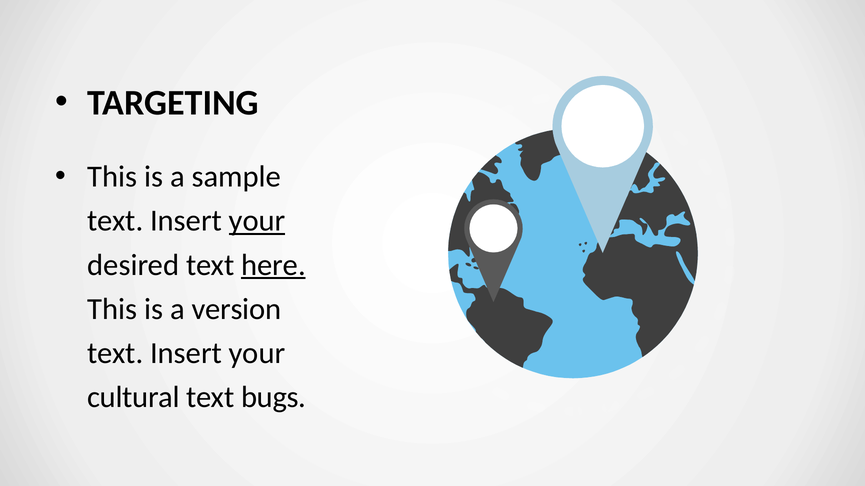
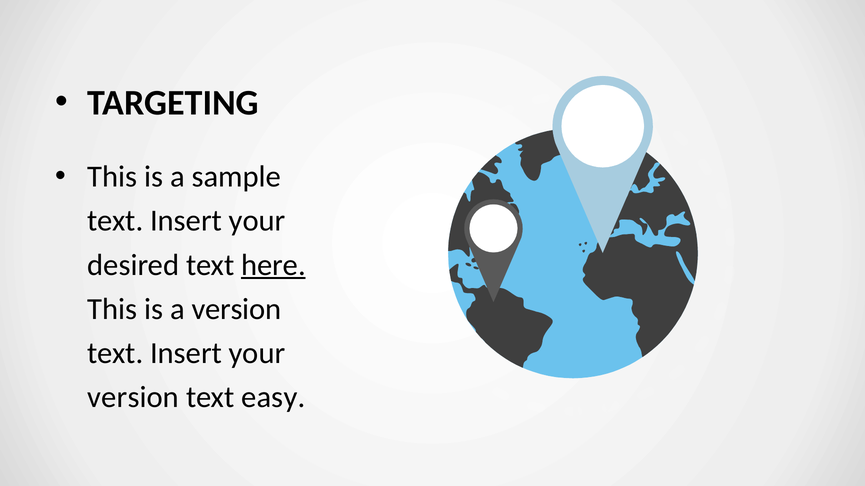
your underline: present -> none (257, 221)
cultural: cultural -> version (133, 397)
bugs: bugs -> easy (273, 397)
